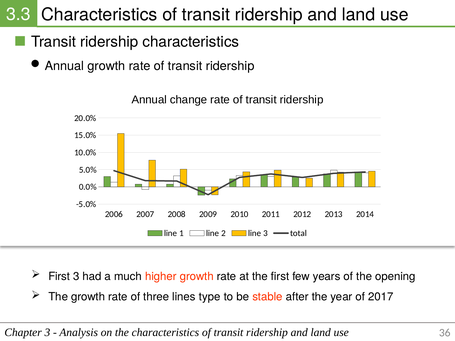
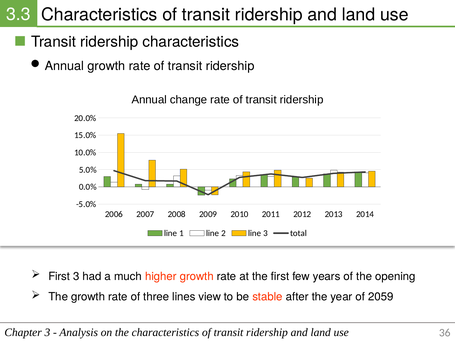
type: type -> view (210, 297)
2017: 2017 -> 2059 (381, 297)
